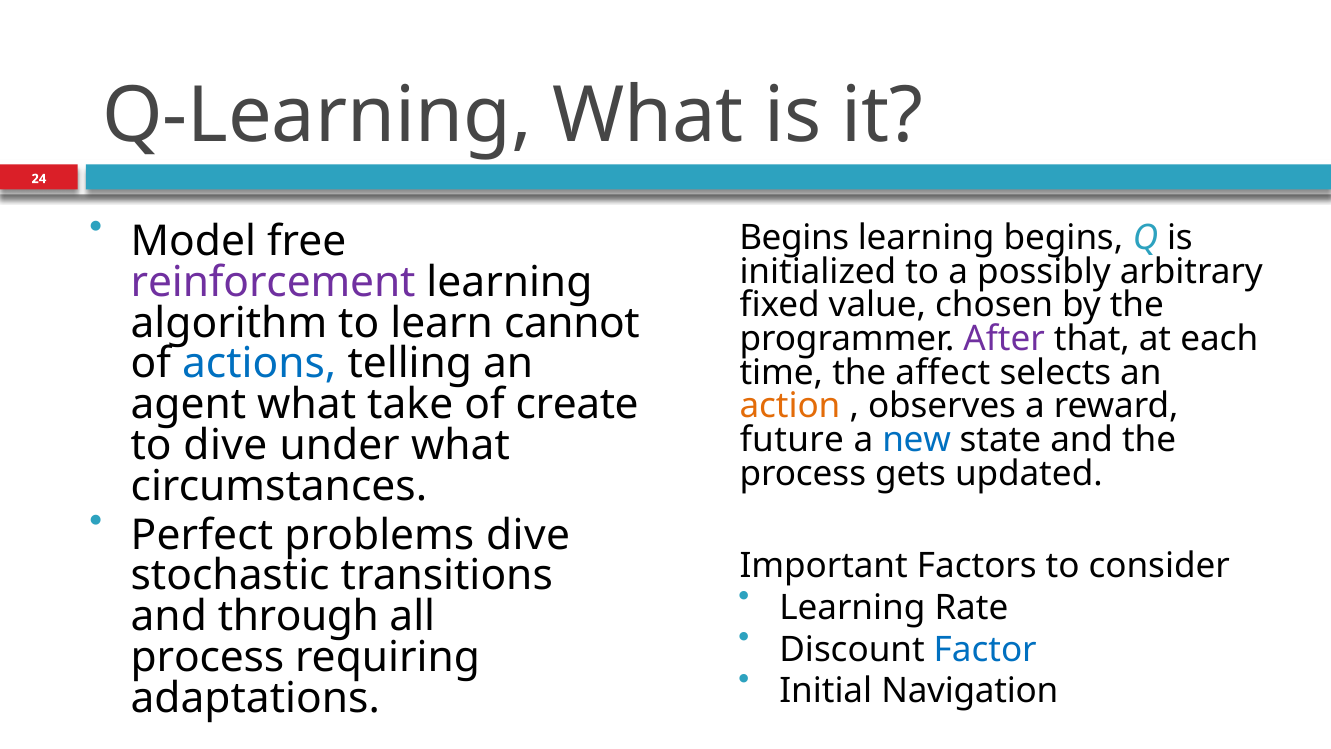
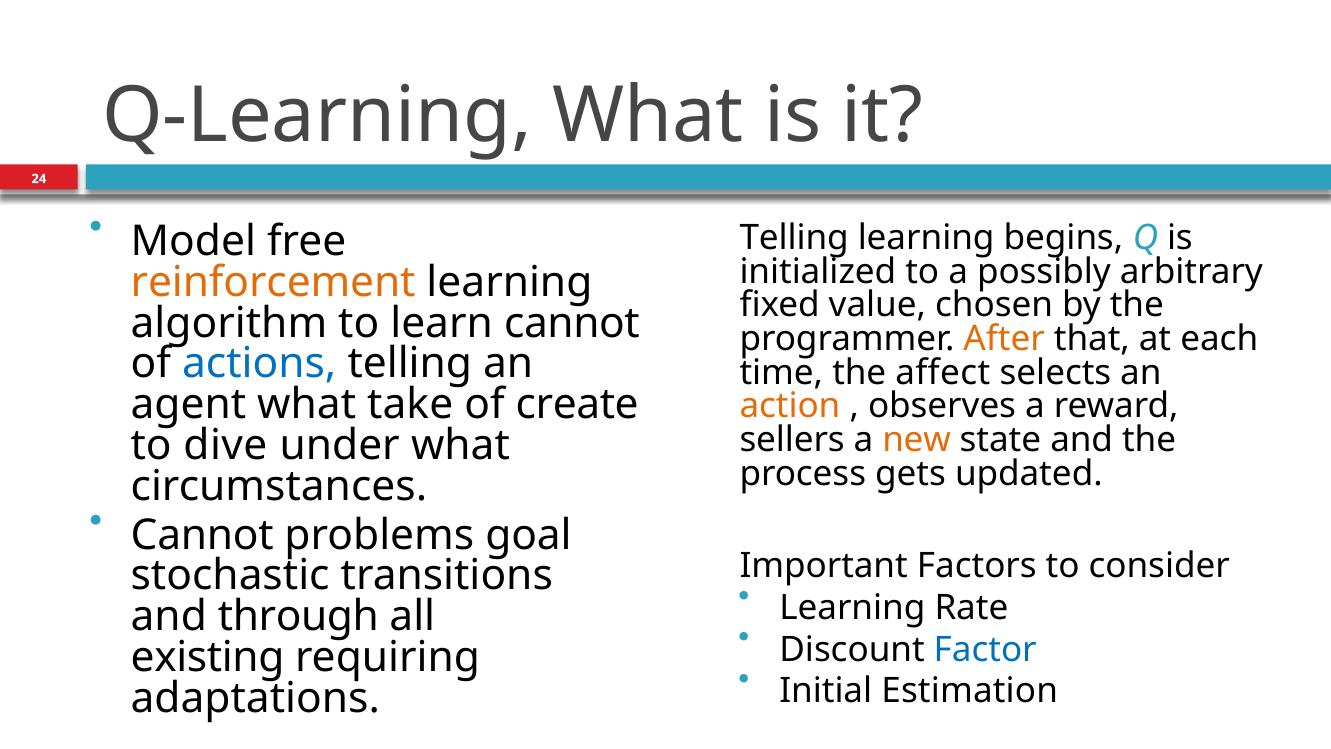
Begins: Begins -> Telling (794, 238)
reinforcement colour: purple -> orange (273, 282)
After colour: purple -> orange (1004, 339)
future: future -> sellers (792, 440)
new colour: blue -> orange (917, 440)
Perfect: Perfect -> Cannot (202, 535)
problems dive: dive -> goal (528, 535)
process: process -> existing (208, 657)
Navigation: Navigation -> Estimation (970, 691)
